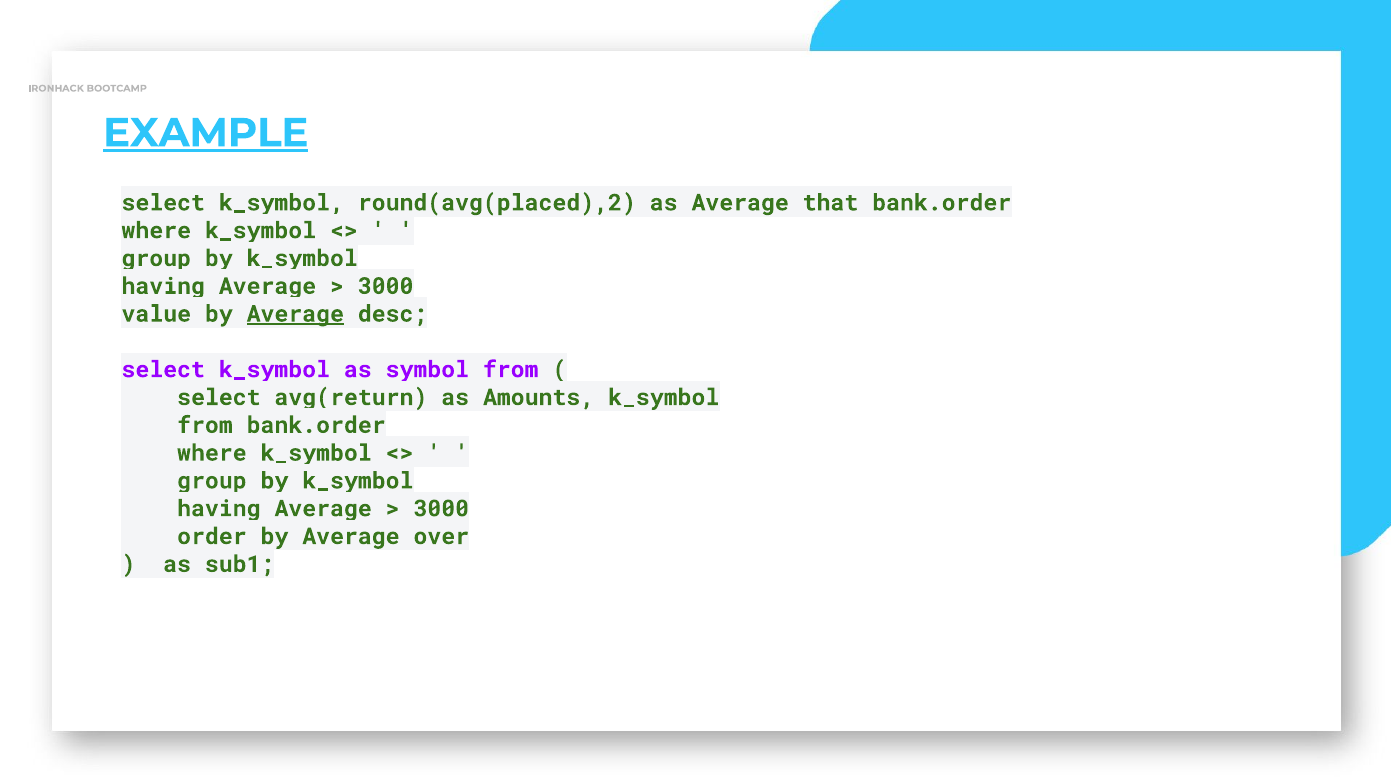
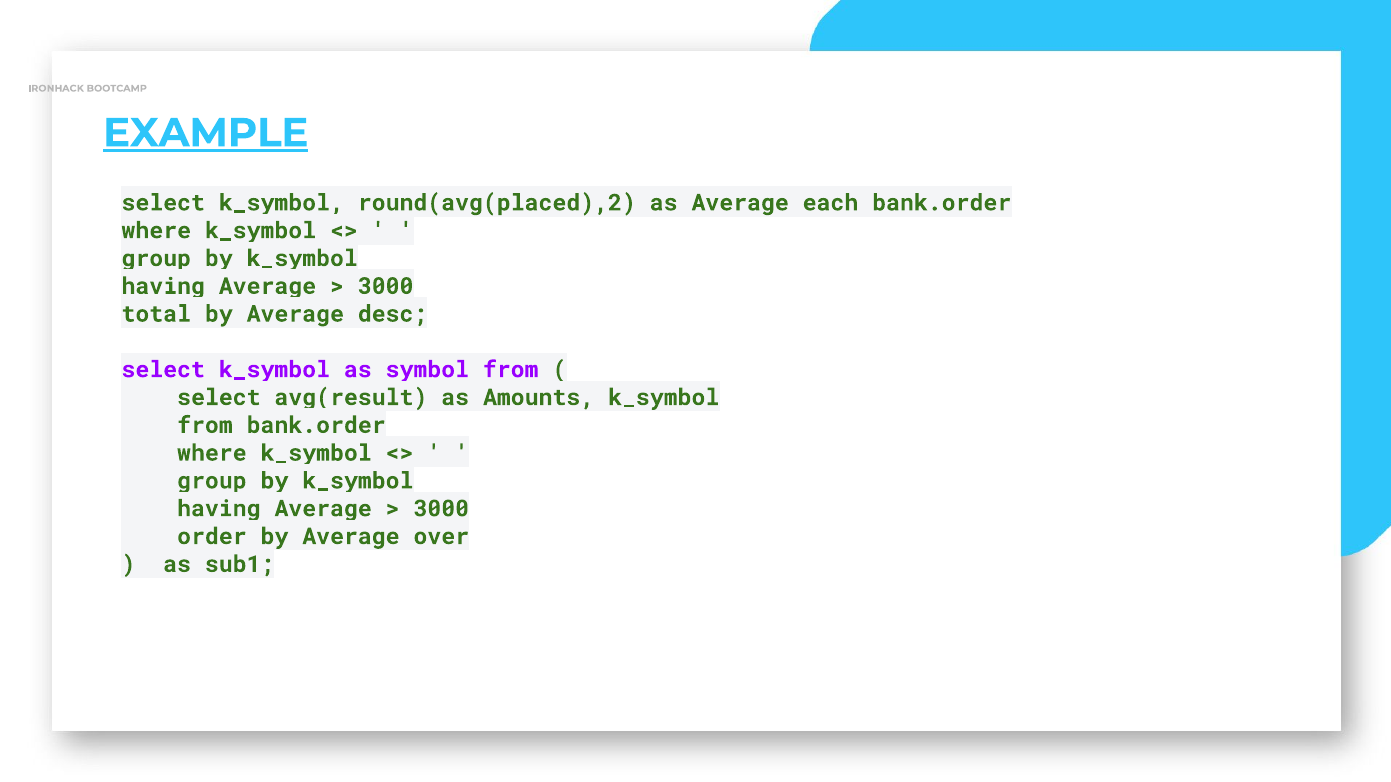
that: that -> each (830, 203)
value: value -> total (156, 314)
Average underline: present -> none (295, 314)
avg(return: avg(return -> avg(result (351, 398)
